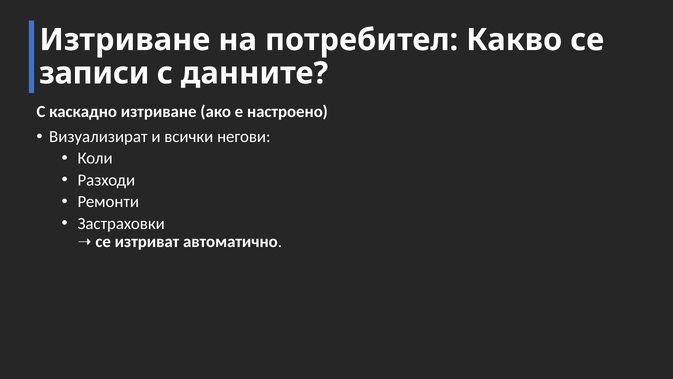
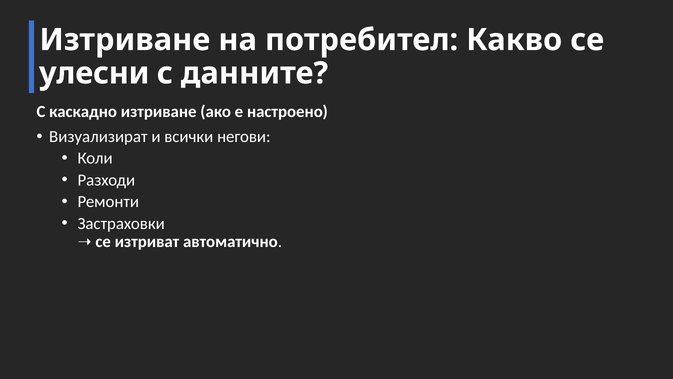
записи: записи -> улесни (94, 73)
